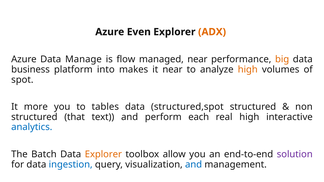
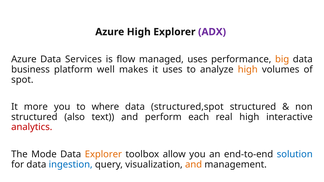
Azure Even: Even -> High (139, 32)
ADX colour: orange -> purple (212, 32)
Manage: Manage -> Services (83, 59)
managed near: near -> uses (197, 59)
into: into -> well (106, 70)
it near: near -> uses (172, 70)
tables: tables -> where (105, 107)
that: that -> also (75, 117)
analytics colour: blue -> red (32, 127)
Batch: Batch -> Mode (44, 154)
solution colour: purple -> blue (295, 154)
and colour: blue -> orange (194, 165)
